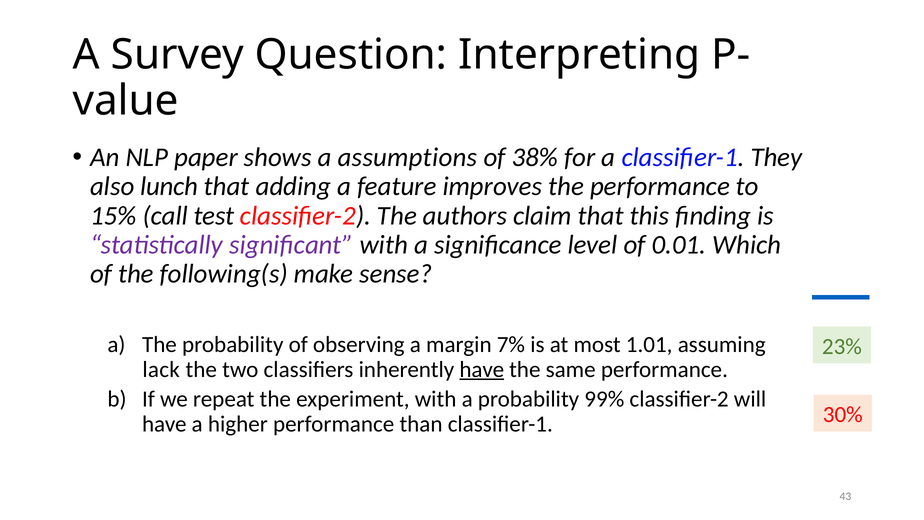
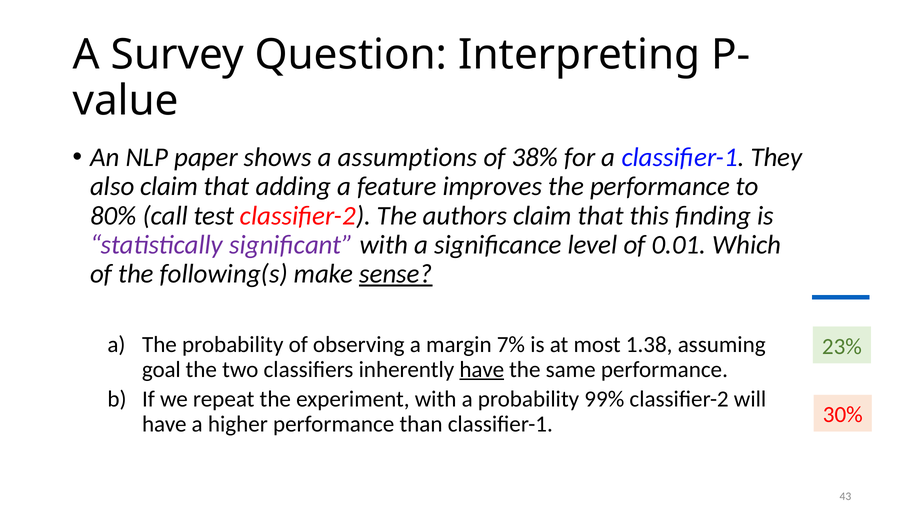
also lunch: lunch -> claim (169, 186)
15%: 15% -> 80% (113, 216)
sense underline: none -> present (396, 274)
1.01: 1.01 -> 1.38 (649, 344)
lack: lack -> goal (161, 369)
